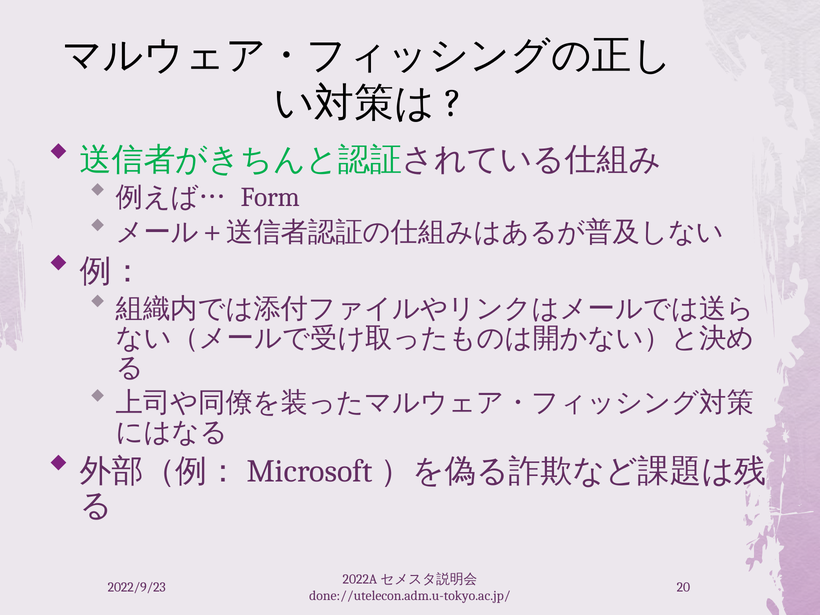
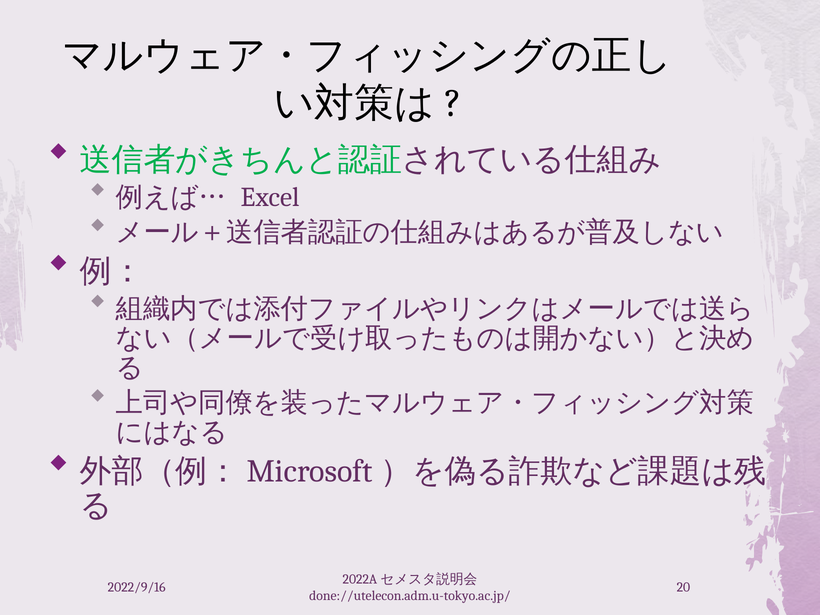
Form: Form -> Excel (270, 197)
2022/9/23: 2022/9/23 -> 2022/9/16 (137, 587)
